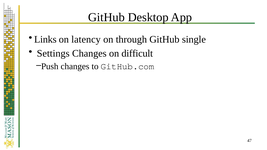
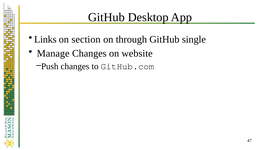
latency: latency -> section (86, 39)
Settings: Settings -> Manage (53, 53)
difficult: difficult -> website (137, 53)
